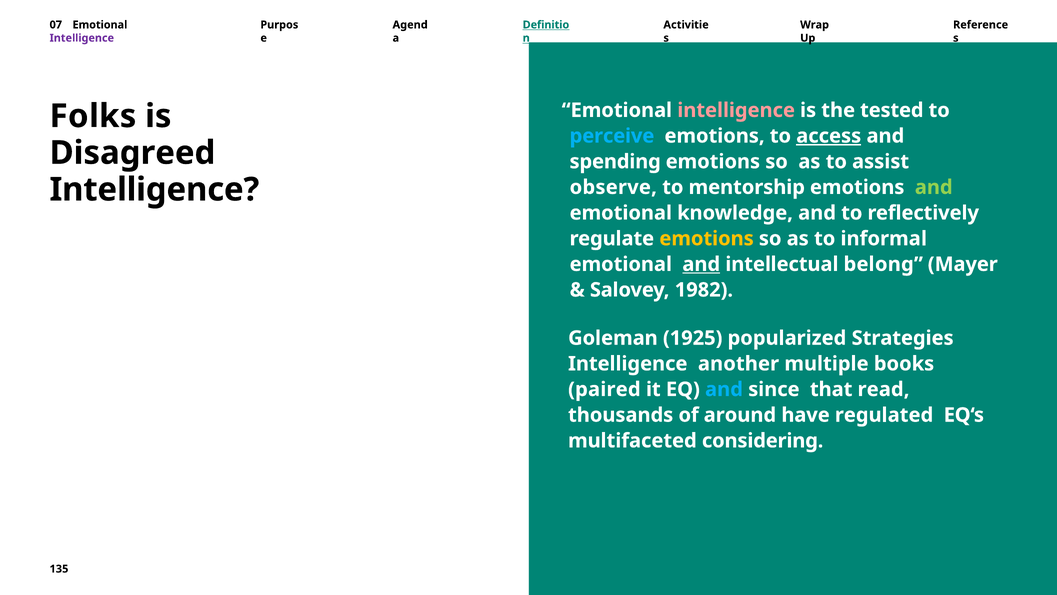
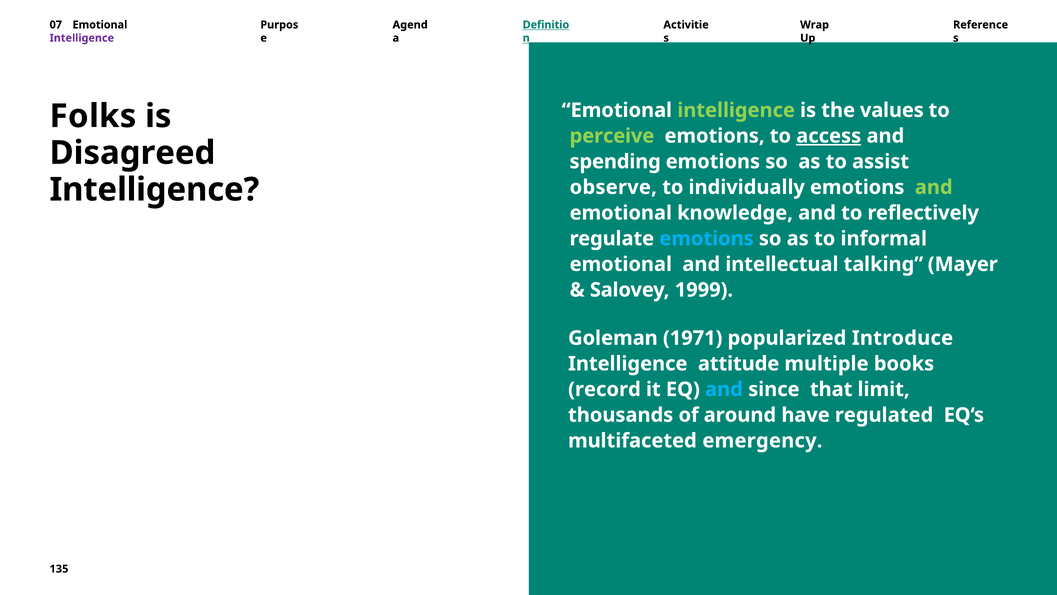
intelligence colour: pink -> light green (736, 110)
tested: tested -> values (892, 110)
perceive colour: light blue -> light green (612, 136)
mentorship: mentorship -> individually (747, 187)
emotions colour: yellow -> light blue (707, 238)
and underline: present -> none (701, 264)
belong: belong -> talking (883, 264)
1982: 1982 -> 1999 (704, 290)
1925: 1925 -> 1971 (693, 338)
Strategies: Strategies -> Introduce (902, 338)
another: another -> attitude (739, 363)
paired: paired -> record (604, 389)
read: read -> limit (884, 389)
considering: considering -> emergency (762, 440)
